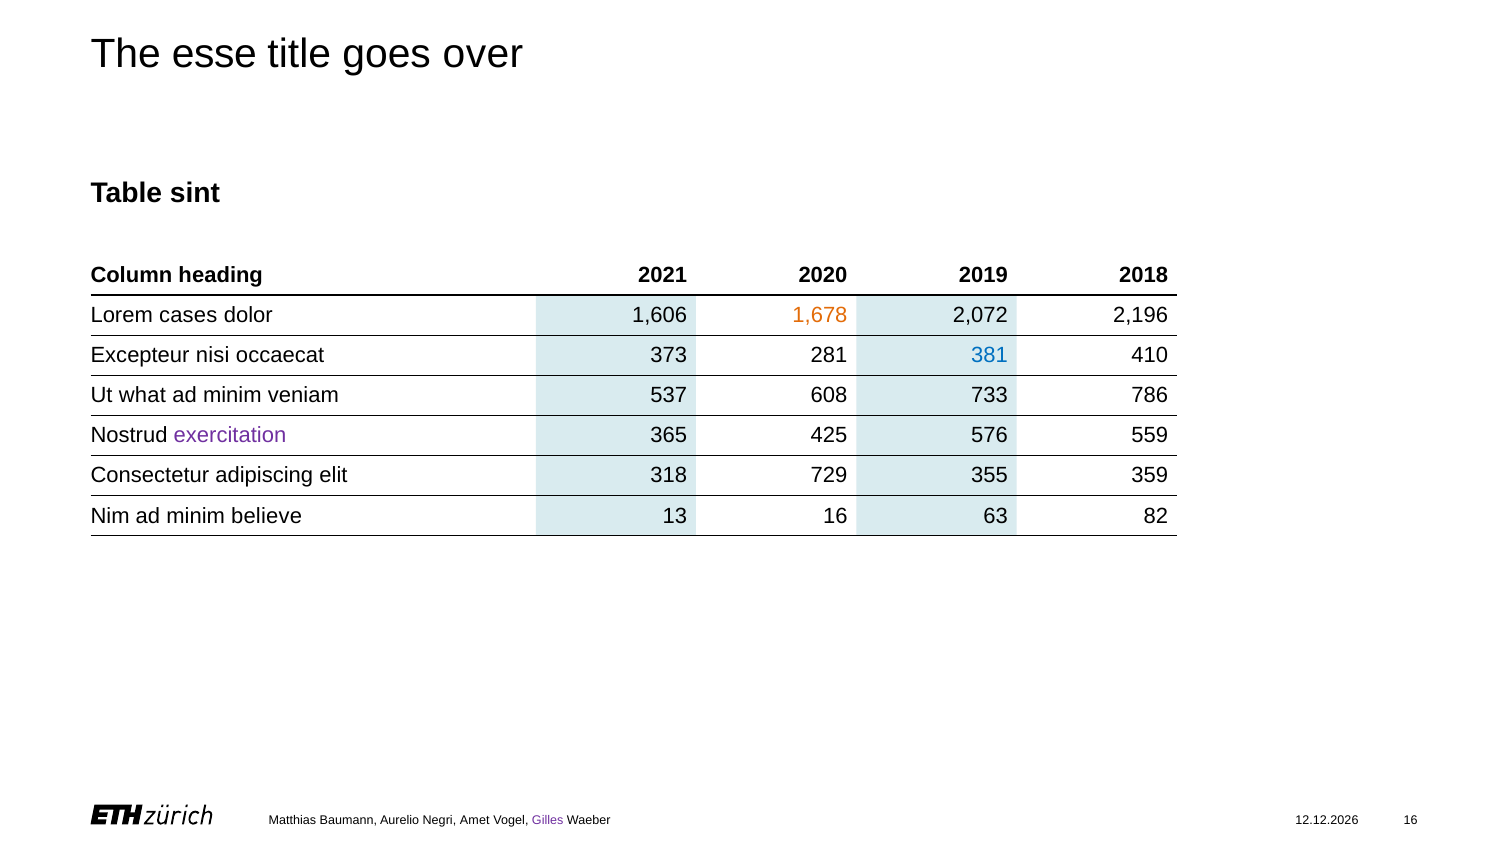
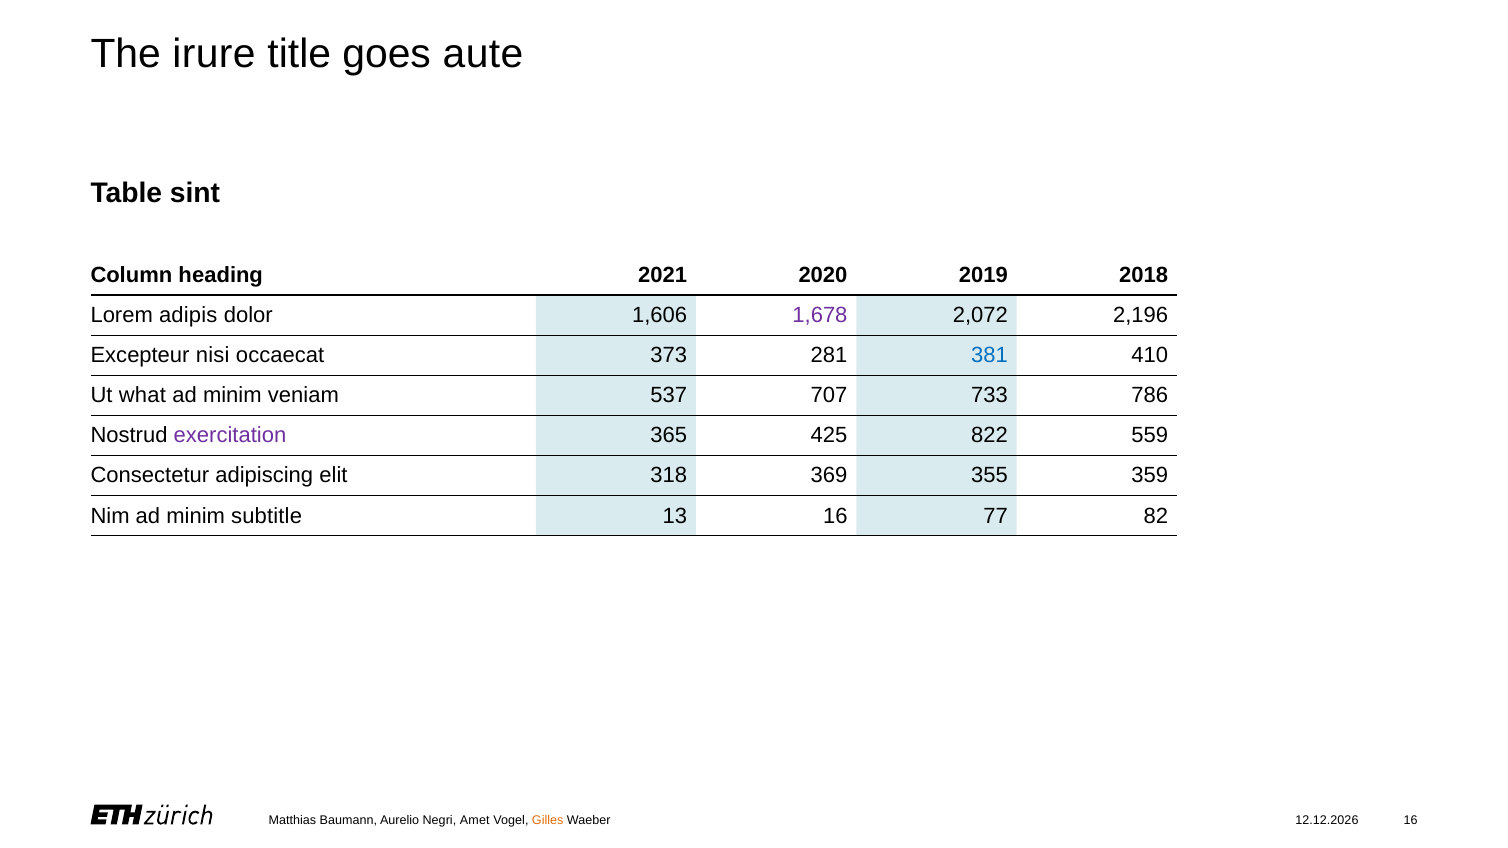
esse: esse -> irure (214, 54)
over: over -> aute (483, 54)
cases: cases -> adipis (188, 316)
1,678 colour: orange -> purple (820, 316)
608: 608 -> 707 (829, 396)
576: 576 -> 822 (989, 436)
729: 729 -> 369 (829, 476)
believe: believe -> subtitle (267, 516)
63: 63 -> 77 (996, 516)
Gilles colour: purple -> orange (548, 821)
